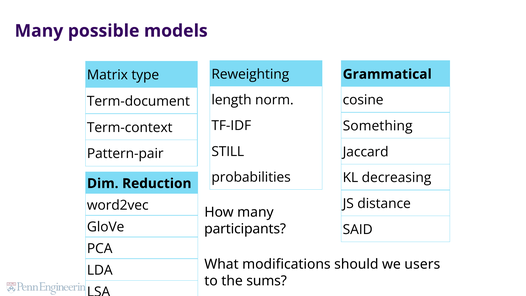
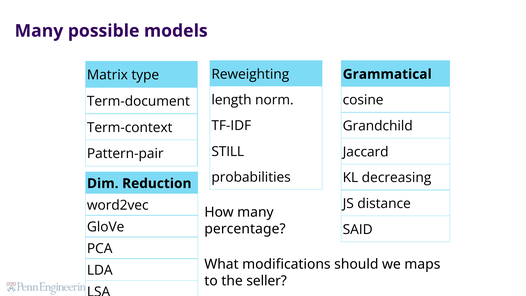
Something: Something -> Grandchild (378, 126)
participants: participants -> percentage (245, 229)
users: users -> maps (422, 264)
sums: sums -> seller (267, 281)
